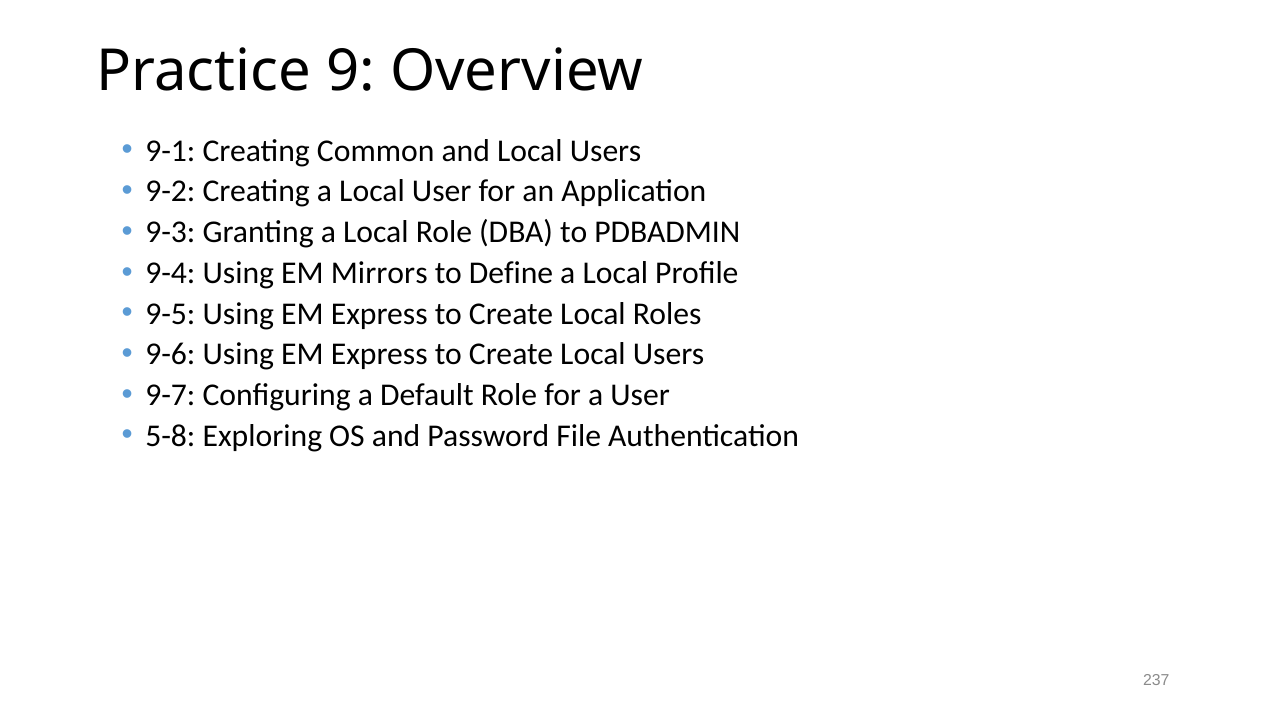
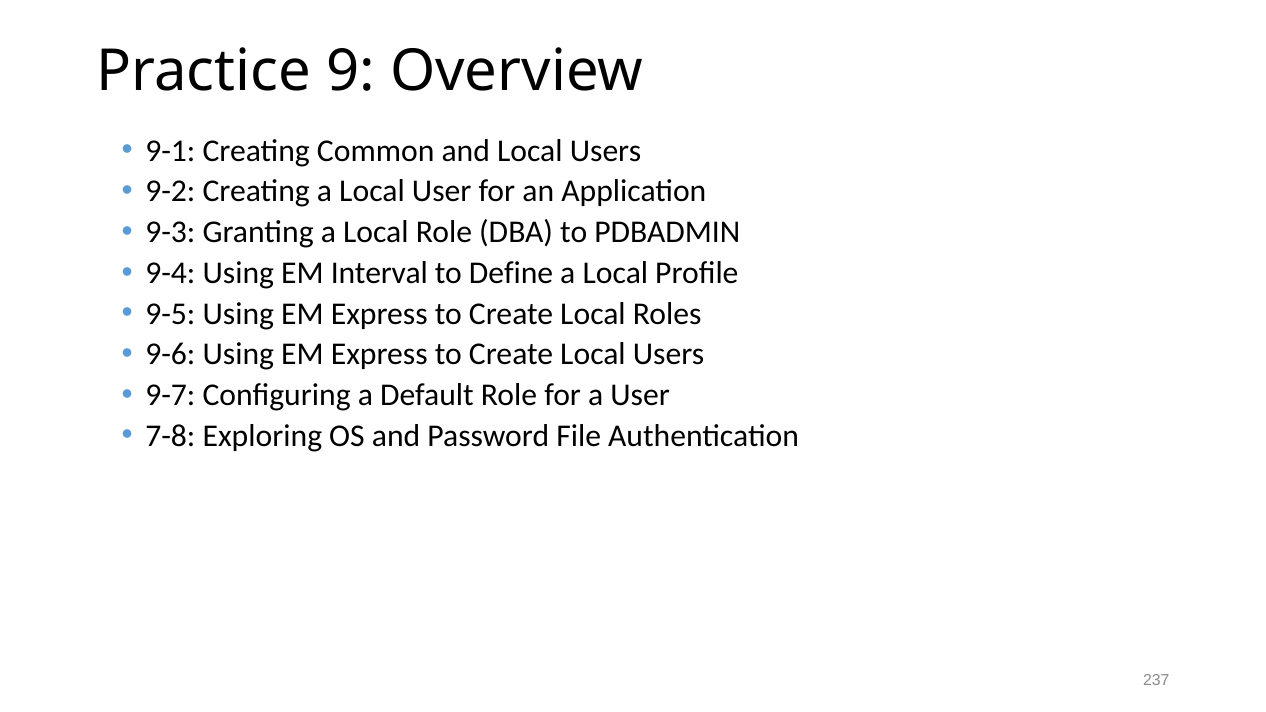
Mirrors: Mirrors -> Interval (379, 273)
5-8: 5-8 -> 7-8 (170, 436)
